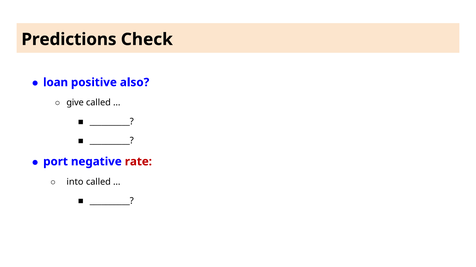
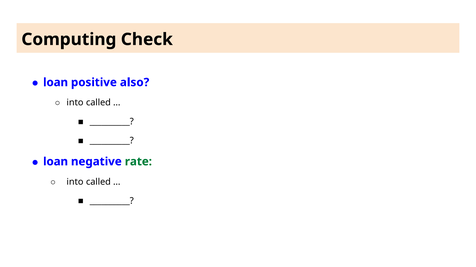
Predictions: Predictions -> Computing (69, 39)
give: give -> into (75, 103)
port: port -> loan (56, 162)
rate colour: red -> green (138, 162)
